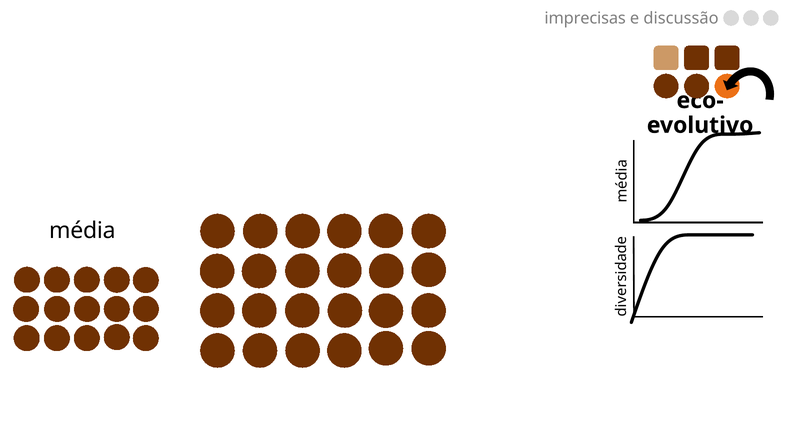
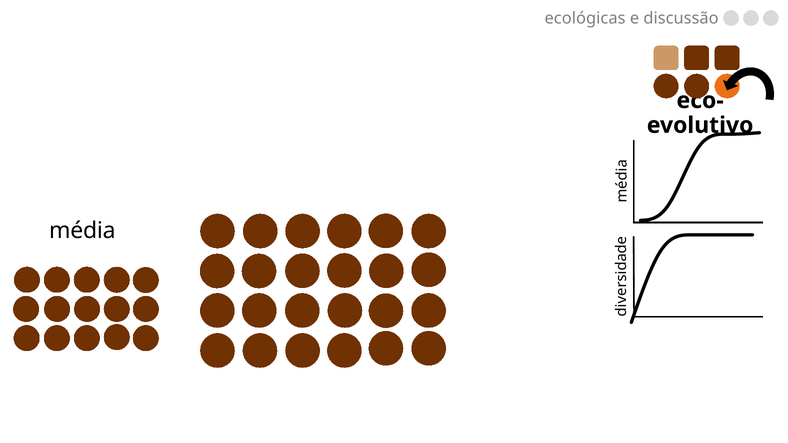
imprecisas: imprecisas -> ecológicas (585, 18)
